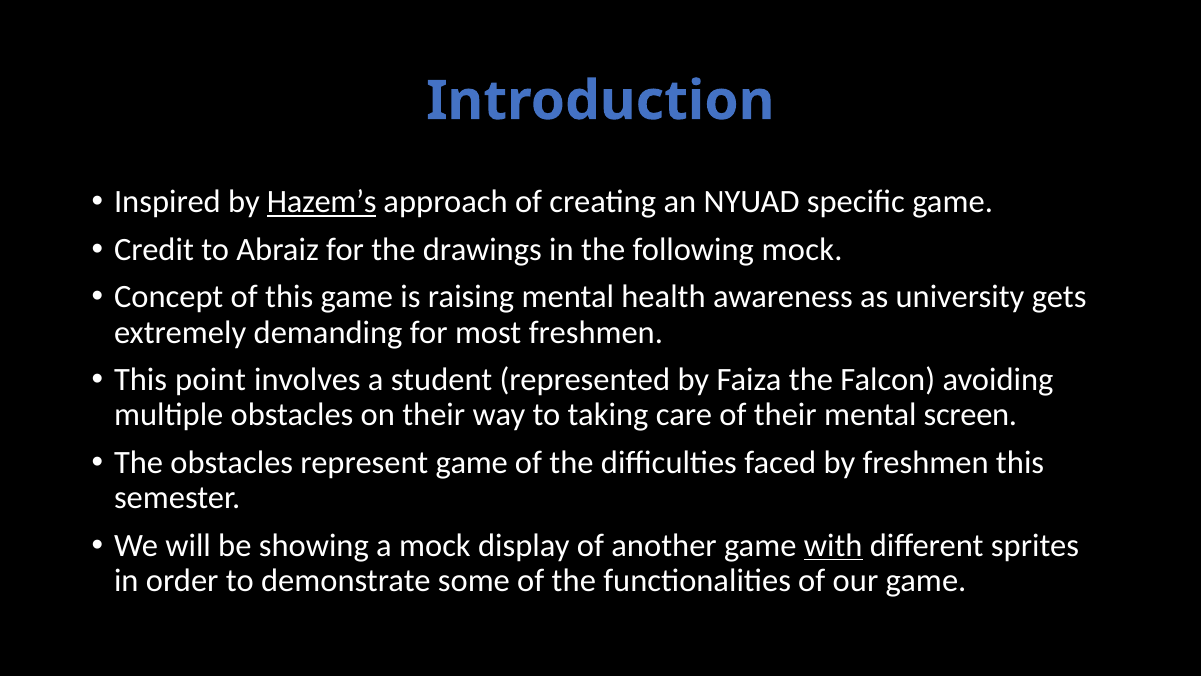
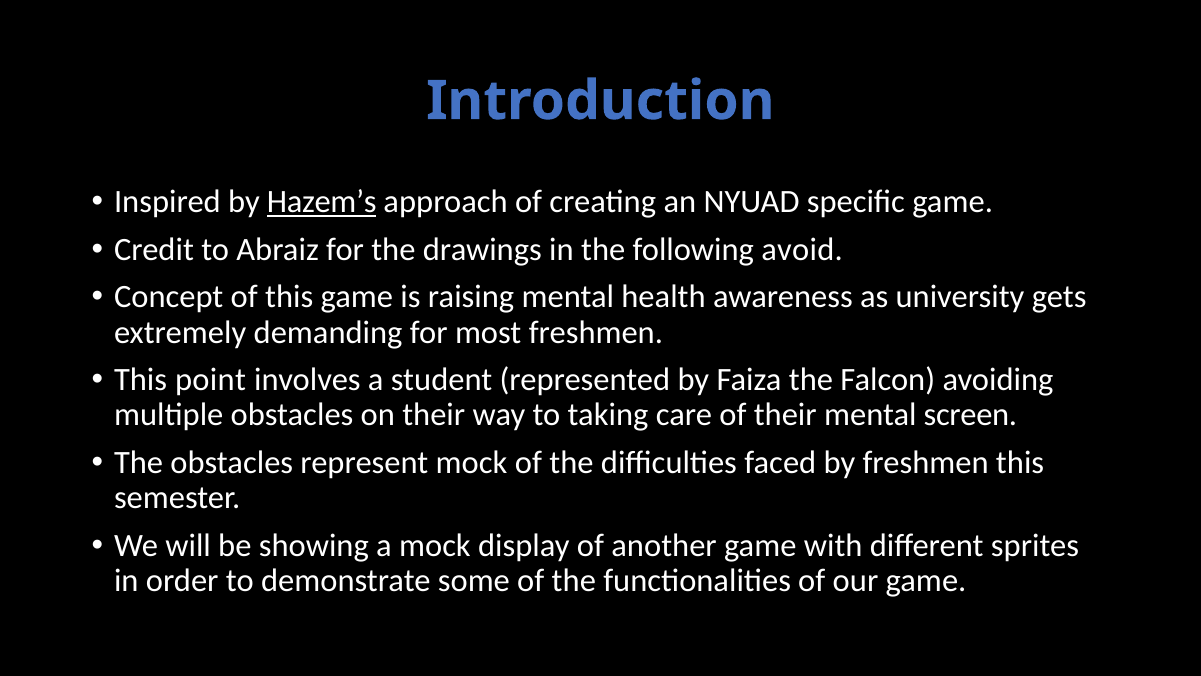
following mock: mock -> avoid (802, 249)
represent game: game -> mock (472, 462)
with underline: present -> none (833, 545)
